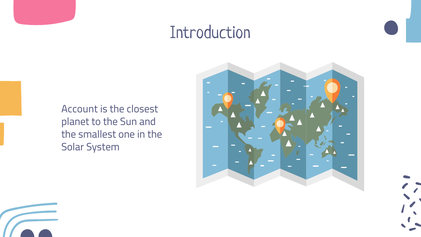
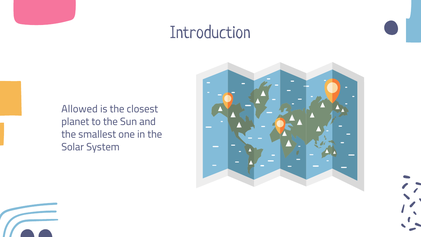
Account: Account -> Allowed (80, 109)
